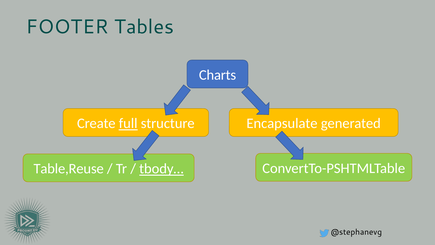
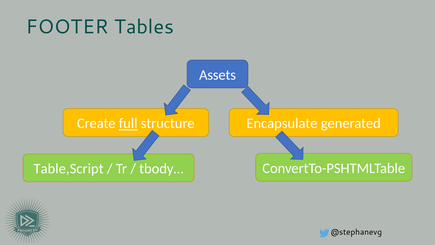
Charts: Charts -> Assets (218, 75)
Table,Reuse: Table,Reuse -> Table,Script (69, 169)
tbody… underline: present -> none (161, 169)
